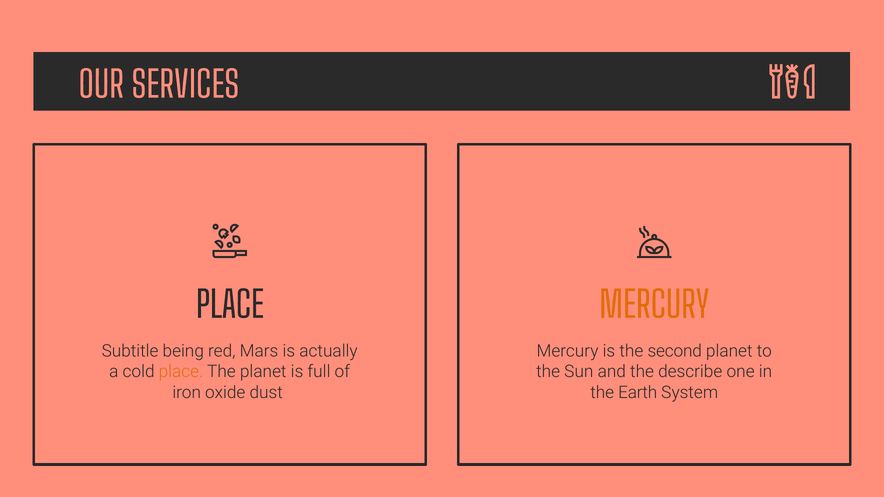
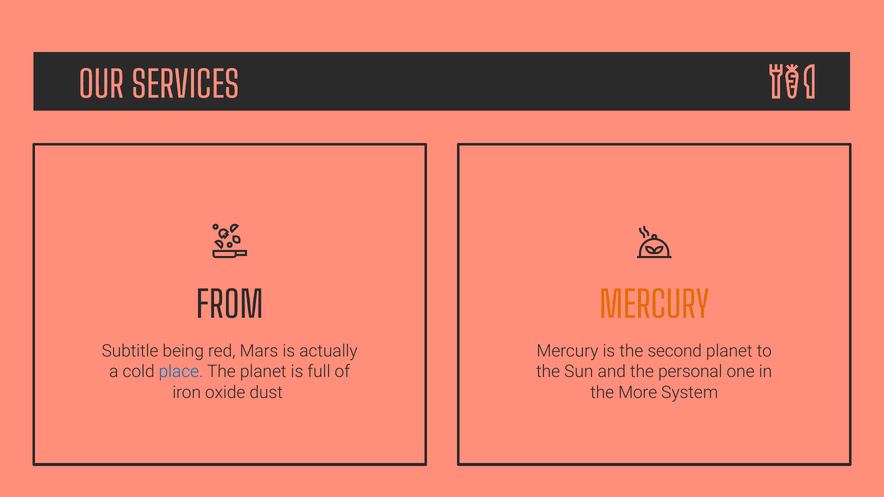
PLACE: PLACE -> FROM (230, 306)
place colour: orange -> blue (181, 372)
describe: describe -> personal (690, 372)
Earth: Earth -> More (638, 393)
